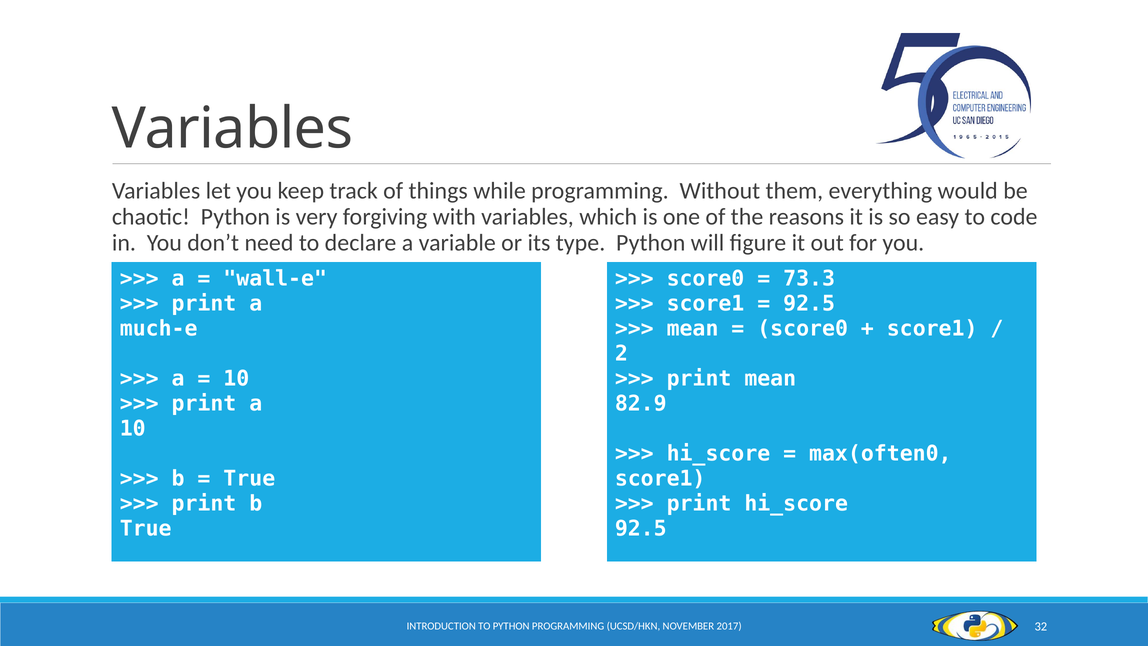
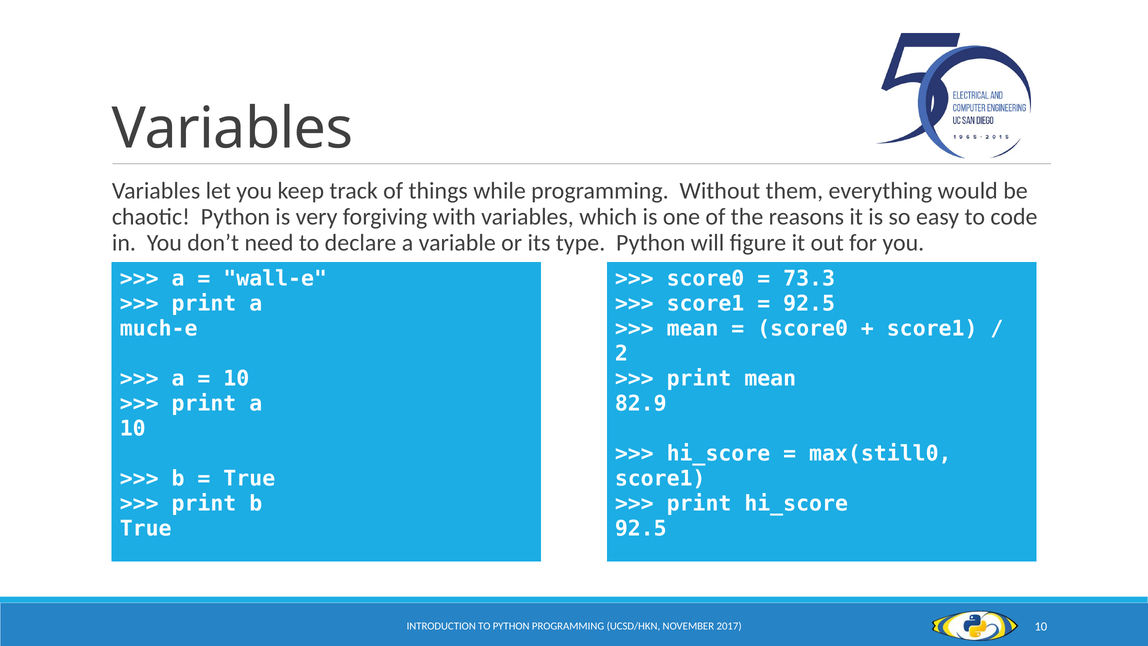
max(often0: max(often0 -> max(still0 (880, 453)
2017 32: 32 -> 10 (1041, 626)
